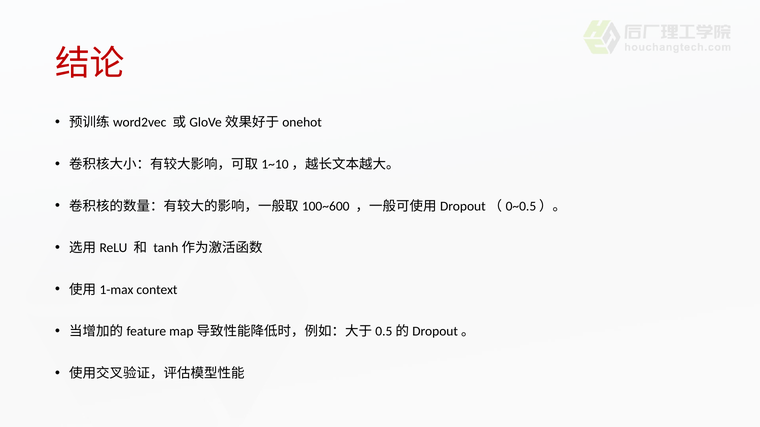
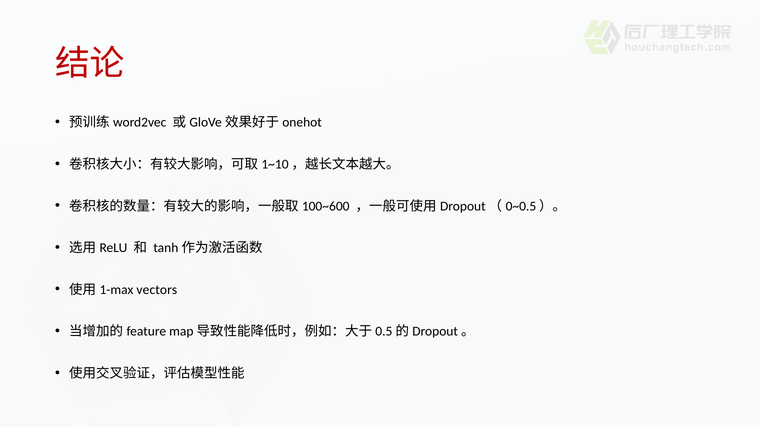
context: context -> vectors (157, 290)
